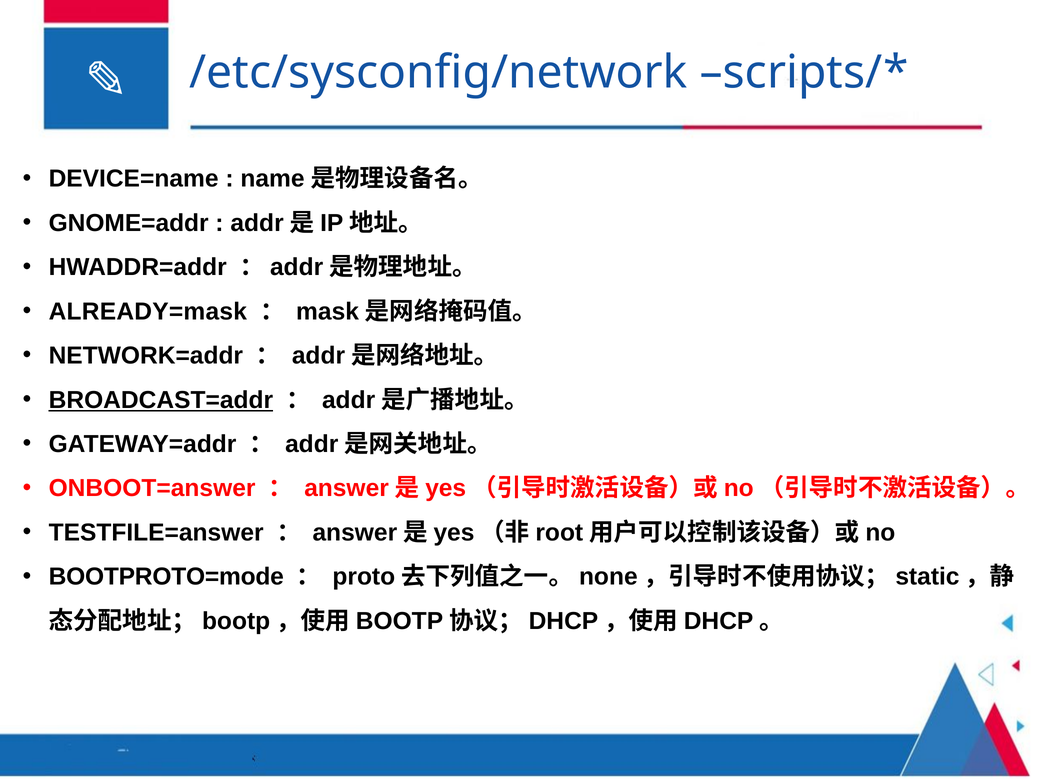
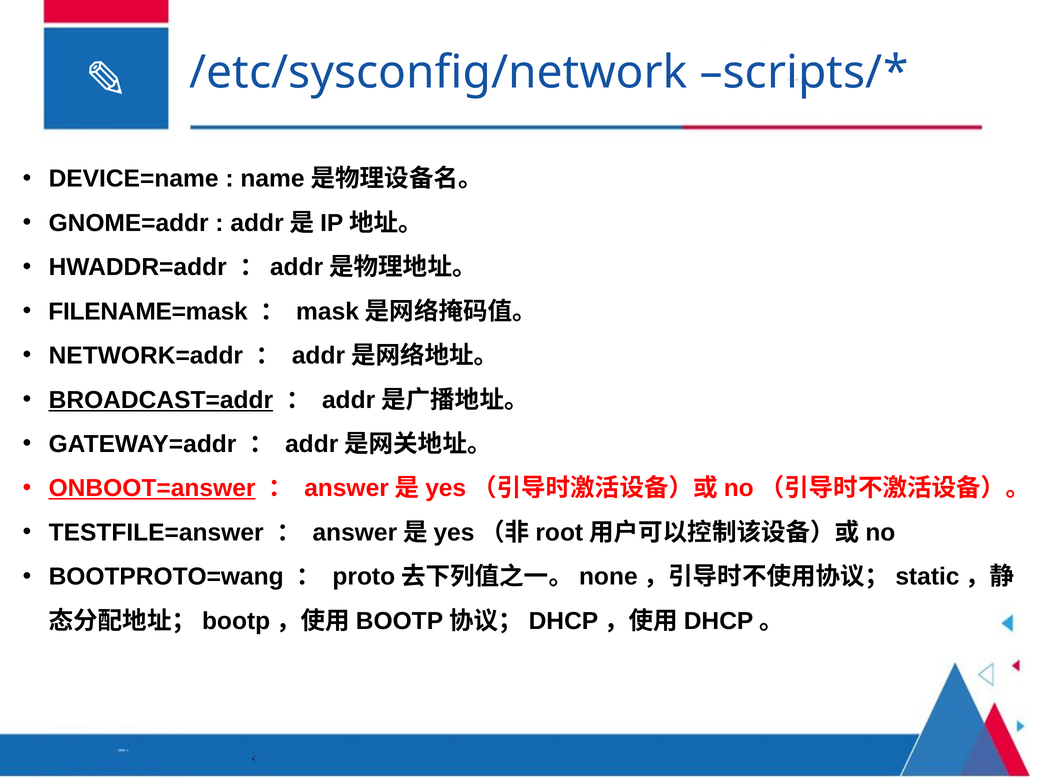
ALREADY=mask: ALREADY=mask -> FILENAME=mask (148, 311)
ONBOOT=answer underline: none -> present (152, 488)
BOOTPROTO=mode: BOOTPROTO=mode -> BOOTPROTO=wang (166, 576)
